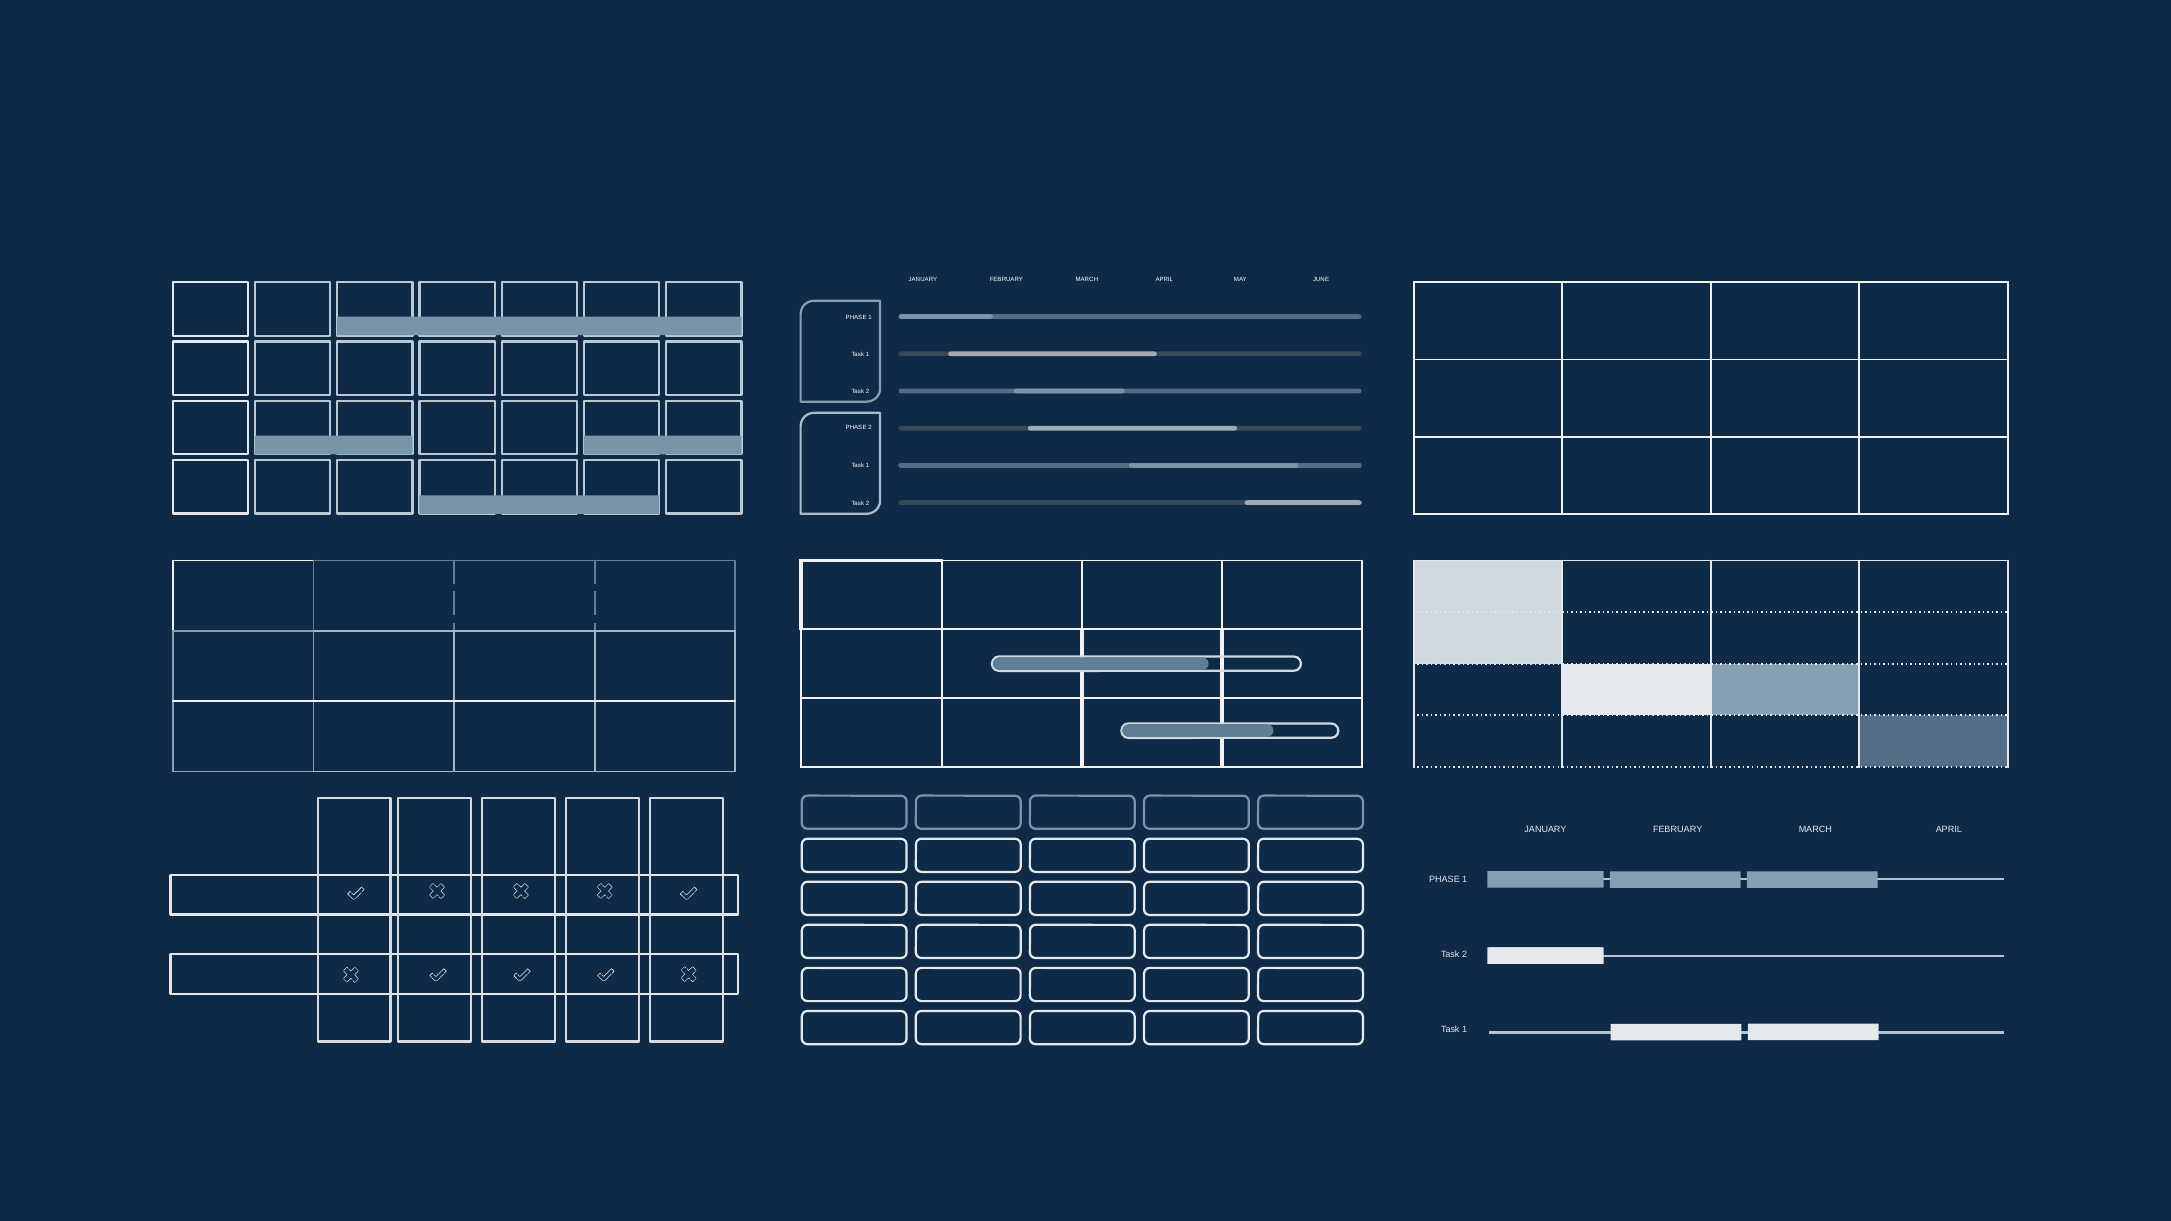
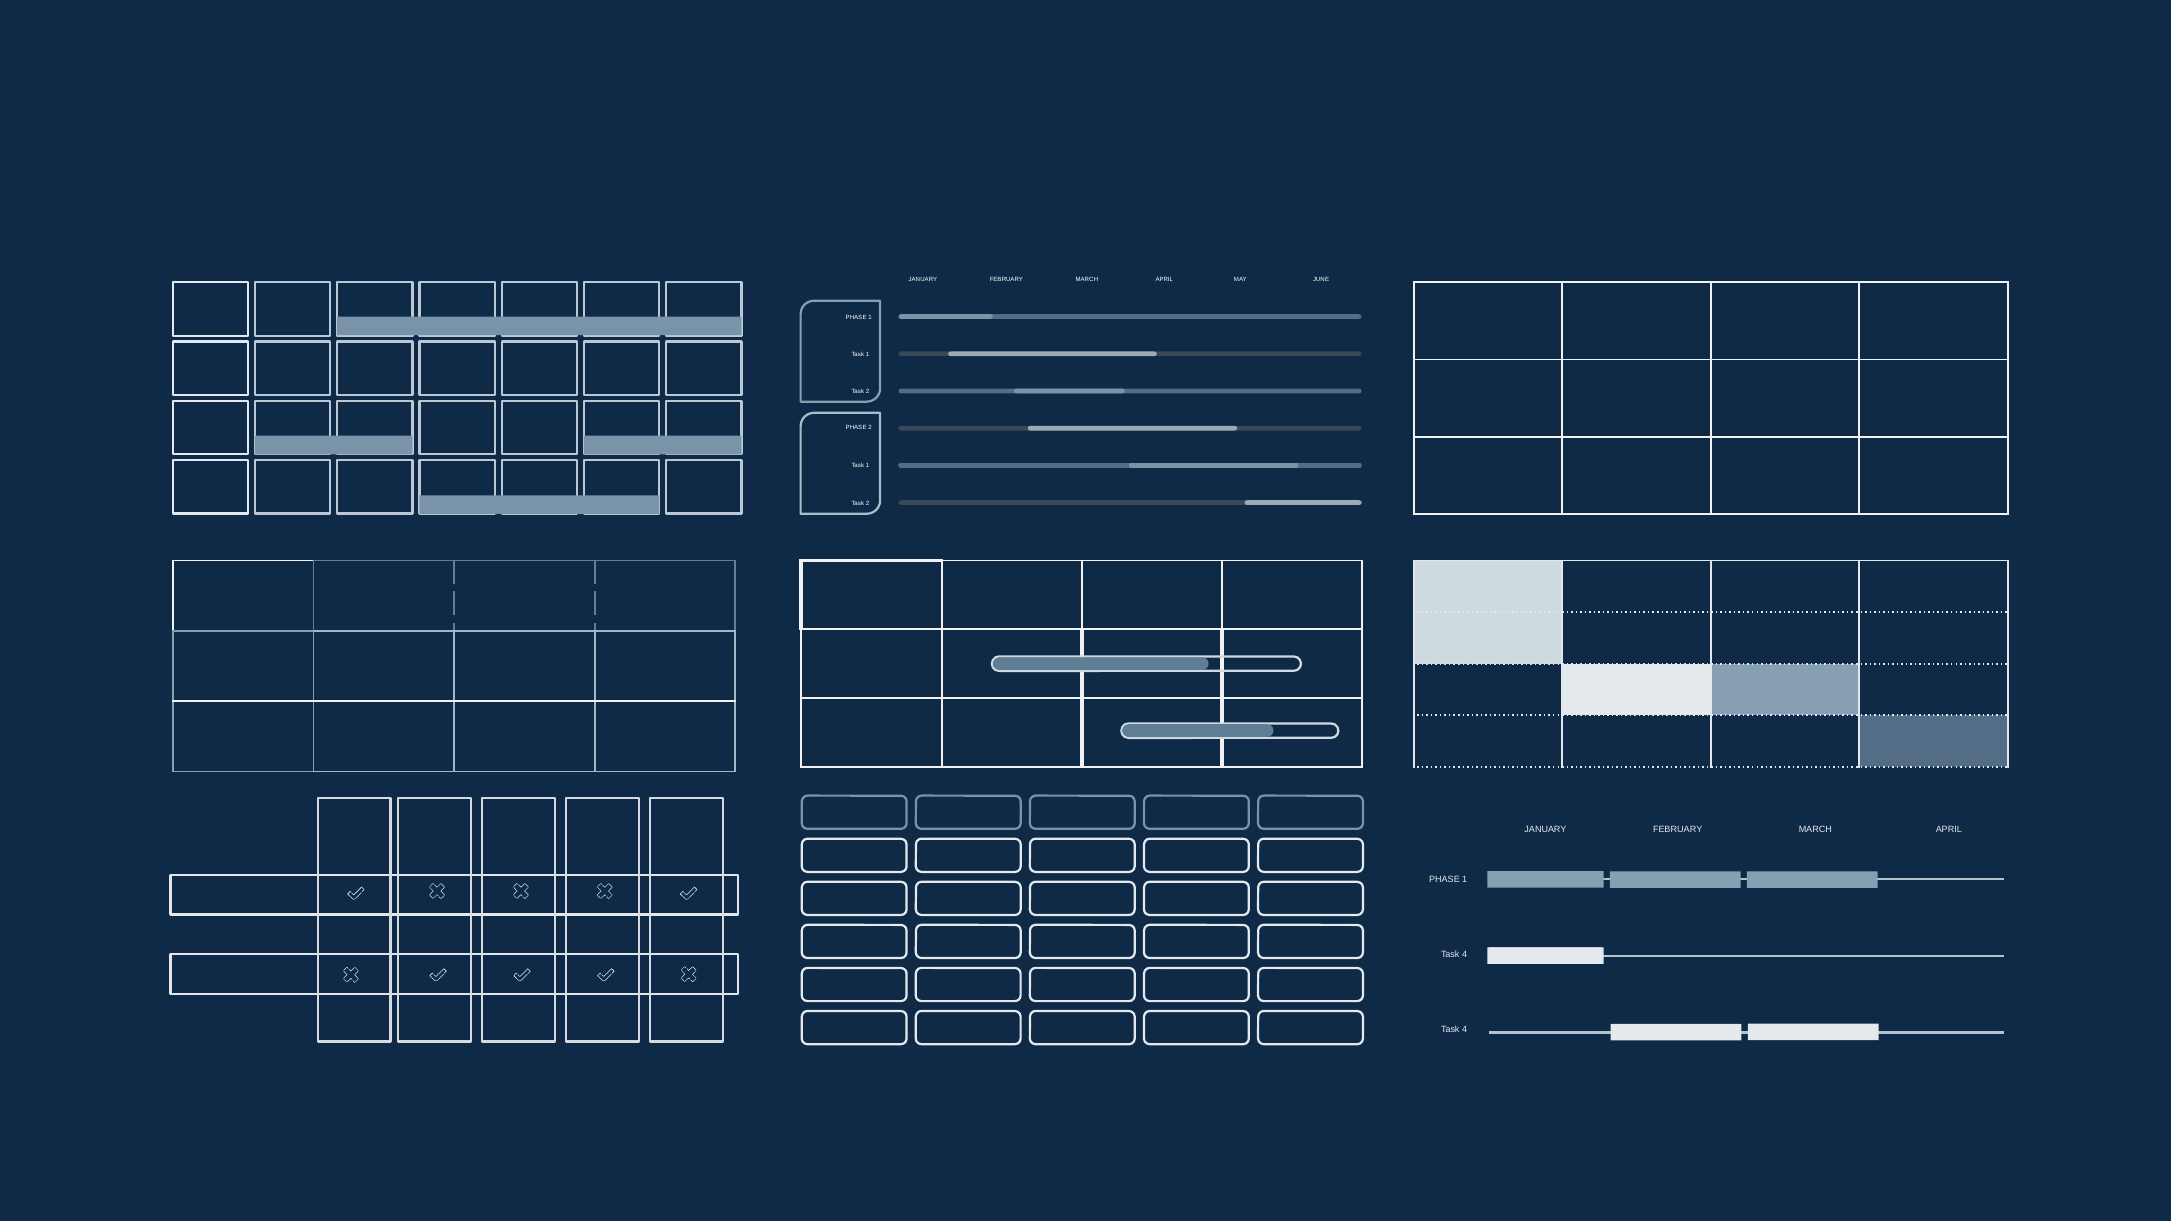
2: 2 -> 4 (1465, 955)
1: 1 -> 4 (1465, 1030)
